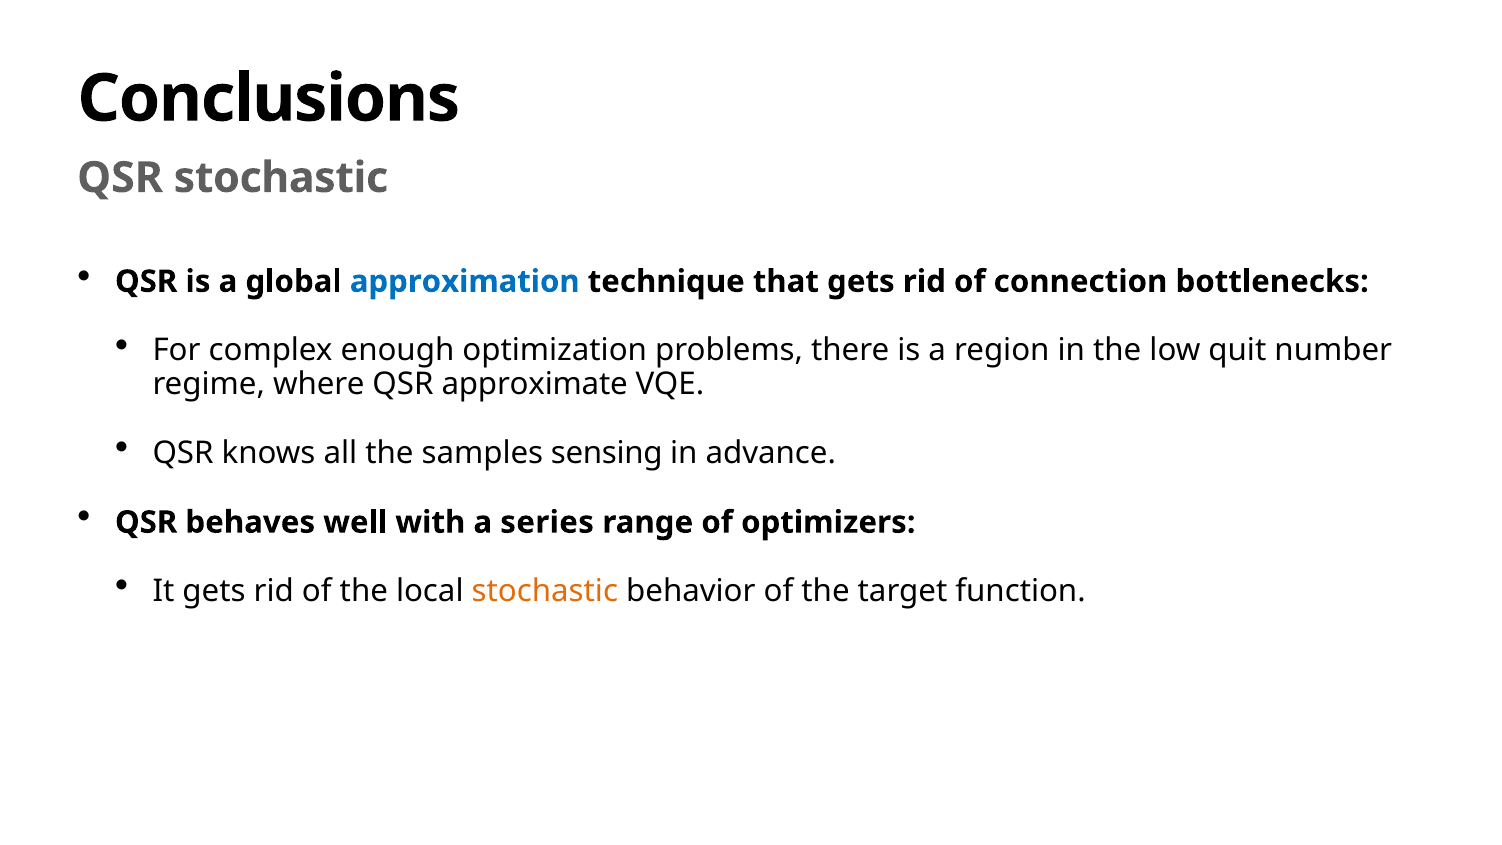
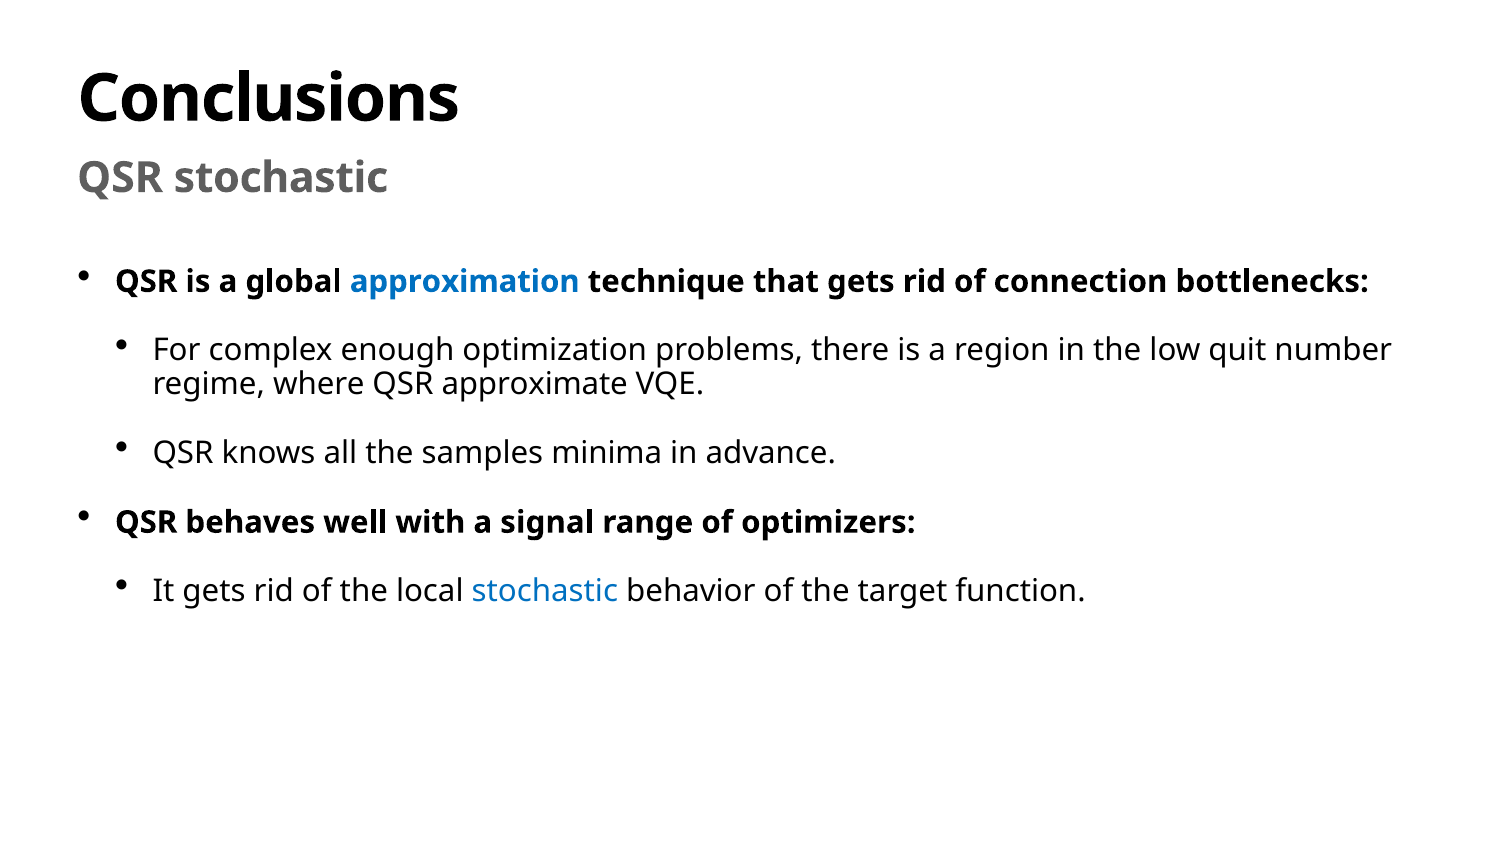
sensing: sensing -> minima (607, 453)
series: series -> signal (547, 522)
stochastic colour: orange -> blue (545, 591)
